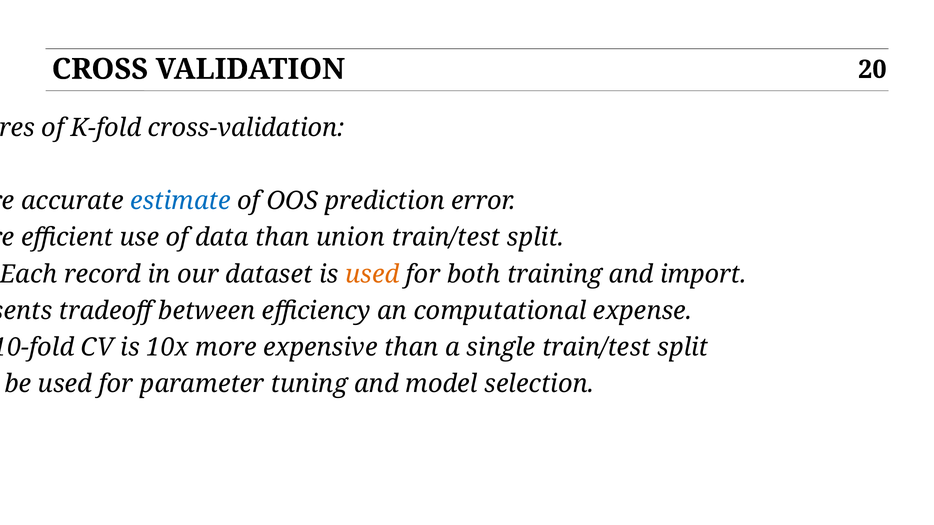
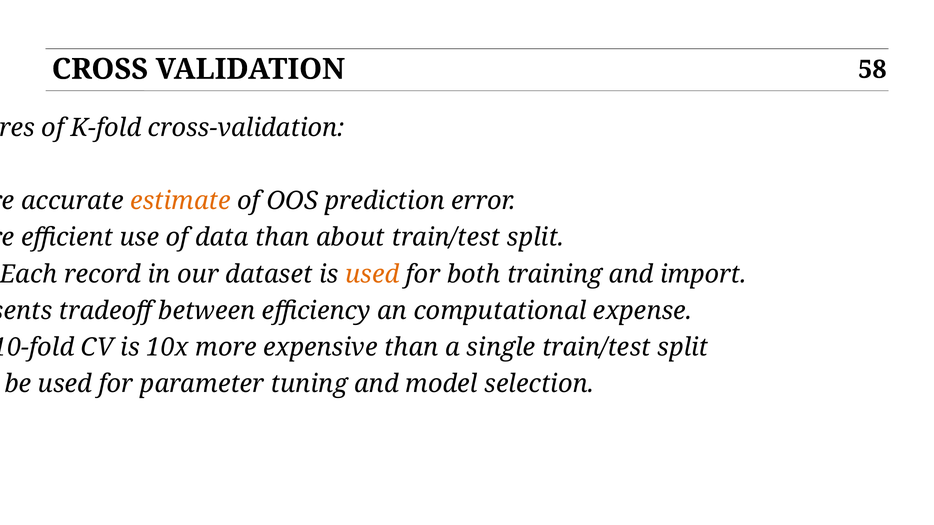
20: 20 -> 58 (872, 69)
estimate colour: blue -> orange (180, 201)
union: union -> about (350, 237)
